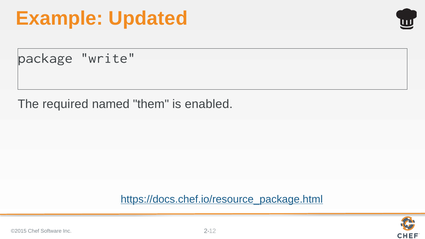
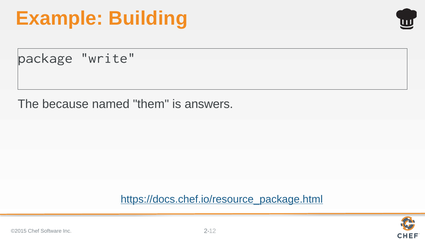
Updated: Updated -> Building (148, 18)
required: required -> because (65, 104)
enabled: enabled -> answers (209, 104)
